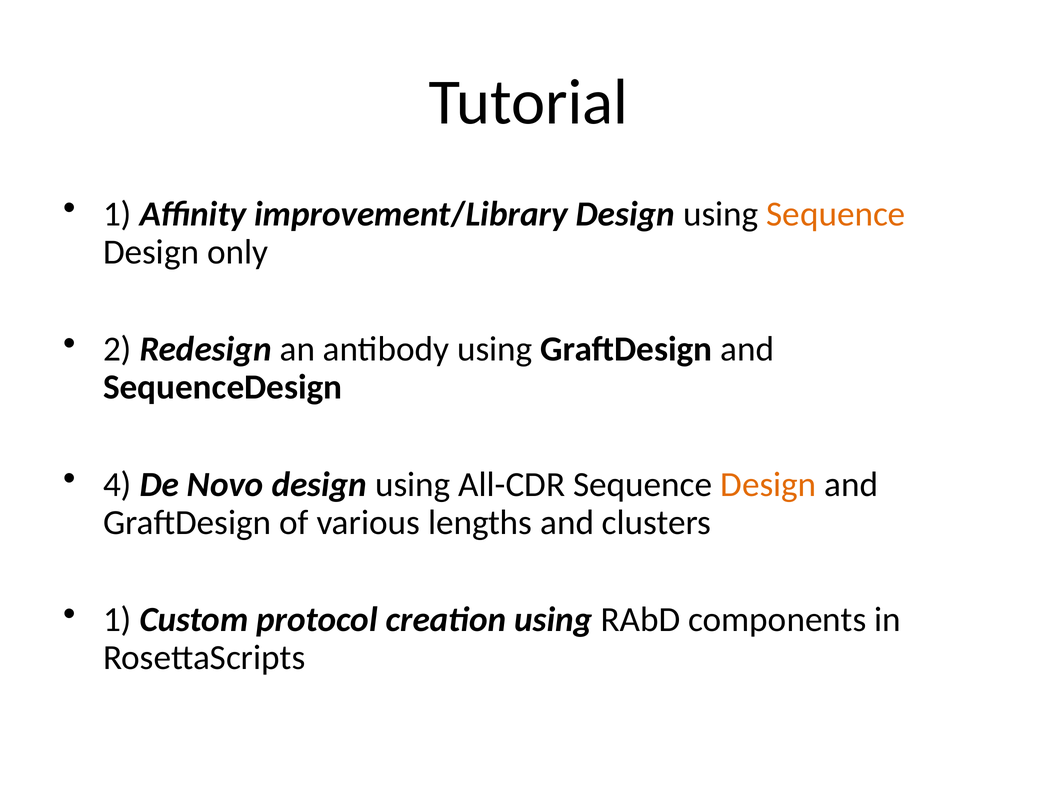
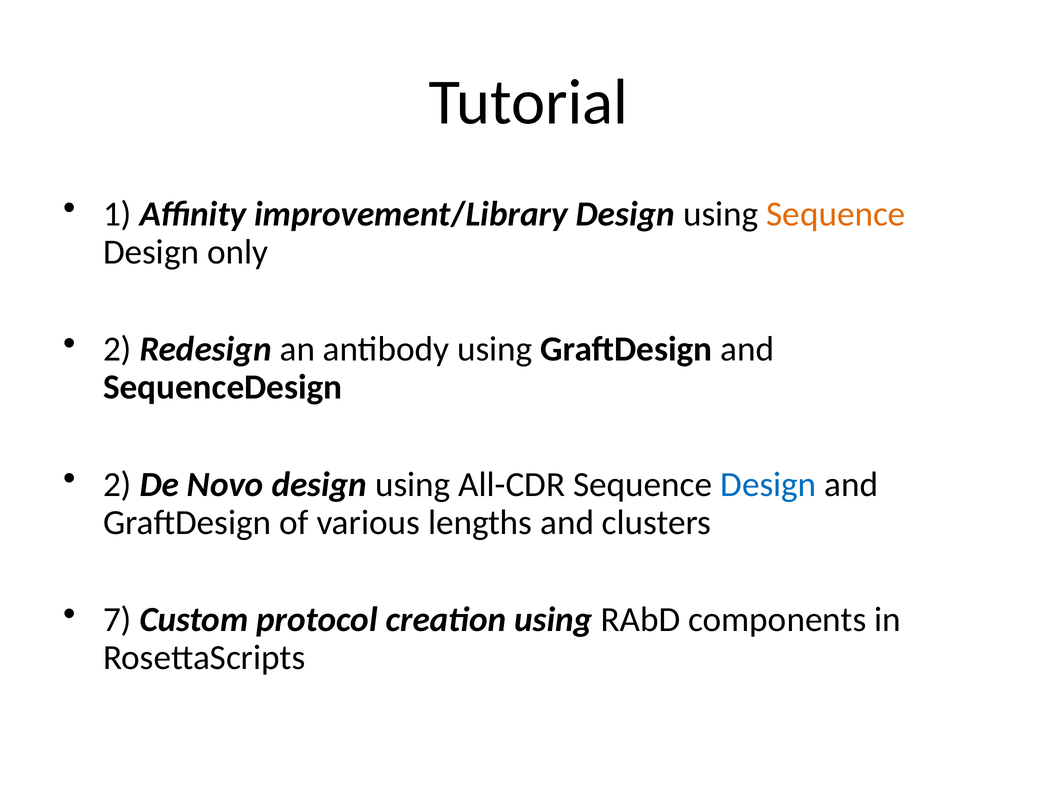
4: 4 -> 2 (117, 484)
Design colour: orange -> blue (768, 484)
1: 1 -> 7 (117, 620)
